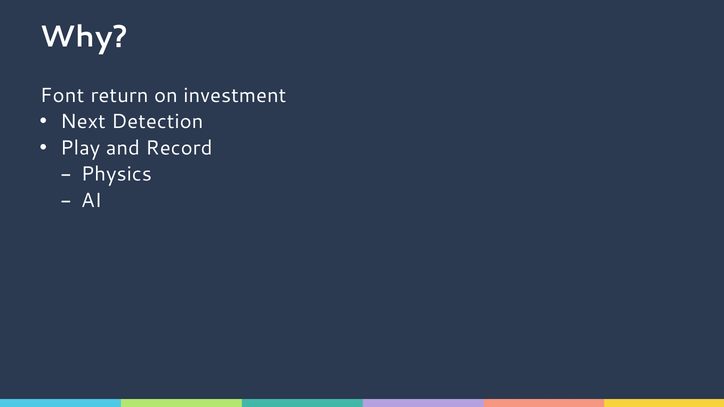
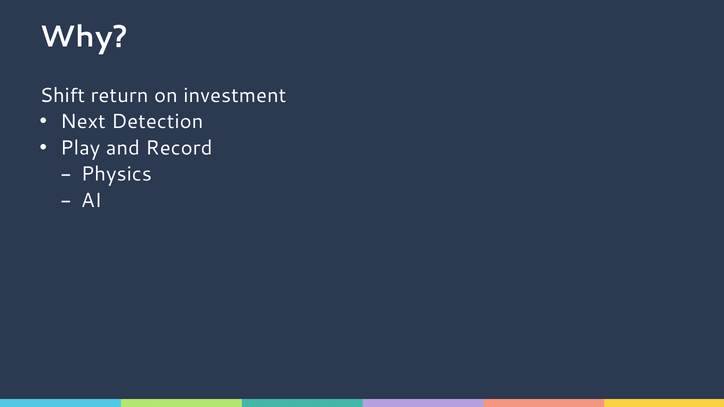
Font: Font -> Shift (62, 95)
